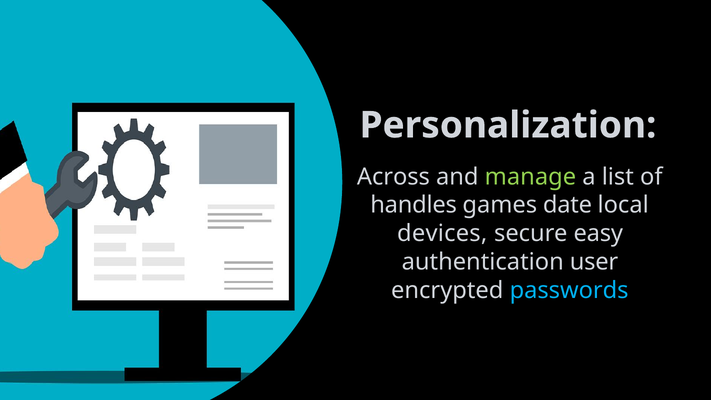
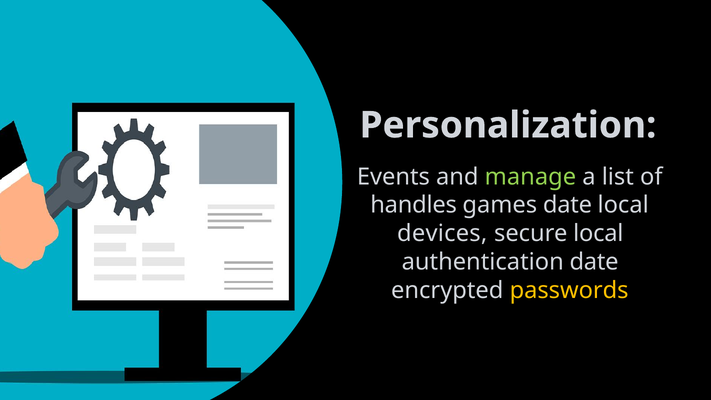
Across: Across -> Events (393, 177)
secure easy: easy -> local (598, 234)
authentication user: user -> date (594, 262)
passwords colour: light blue -> yellow (569, 290)
